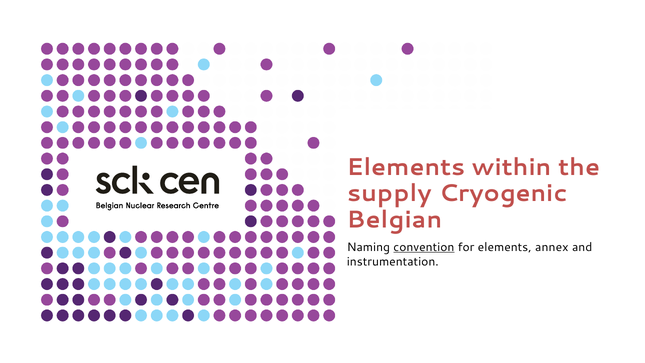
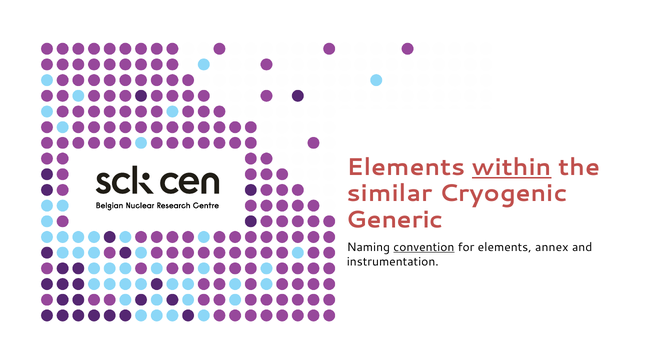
within underline: none -> present (512, 167)
supply: supply -> similar (390, 193)
Belgian: Belgian -> Generic (395, 219)
